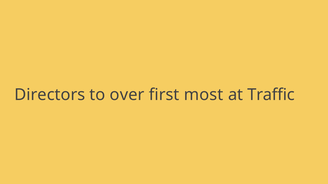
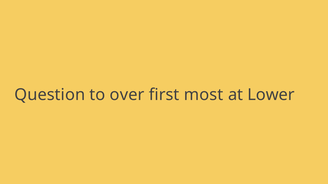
Directors: Directors -> Question (50, 95)
Traffic: Traffic -> Lower (271, 95)
